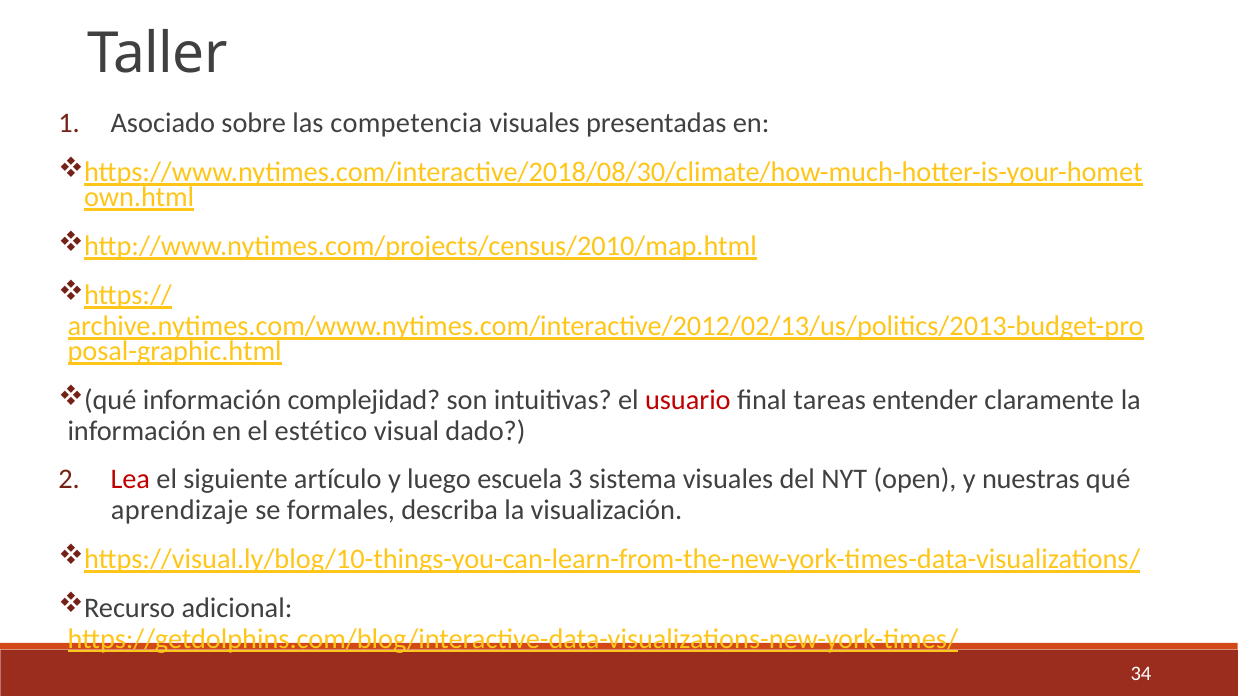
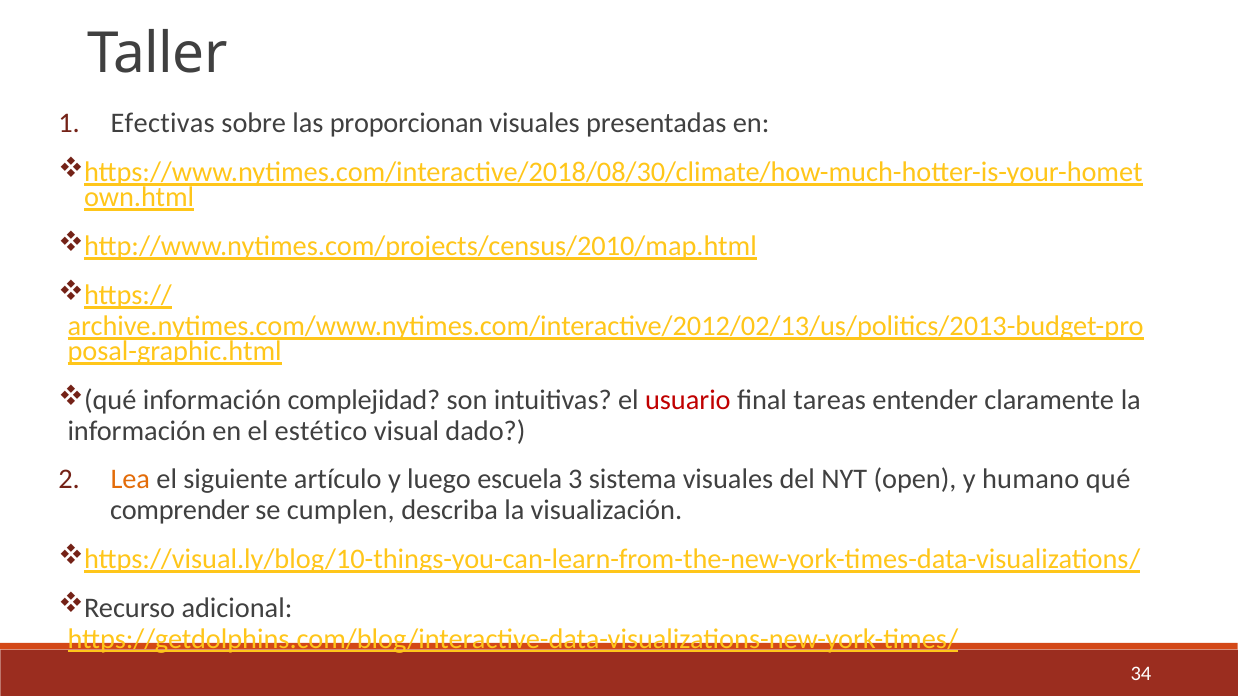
Asociado: Asociado -> Efectivas (163, 123)
competencia: competencia -> proporcionan (407, 123)
Lea colour: red -> orange (130, 480)
nuestras: nuestras -> humano (1031, 480)
aprendizaje: aprendizaje -> comprender (180, 510)
formales: formales -> cumplen (341, 510)
